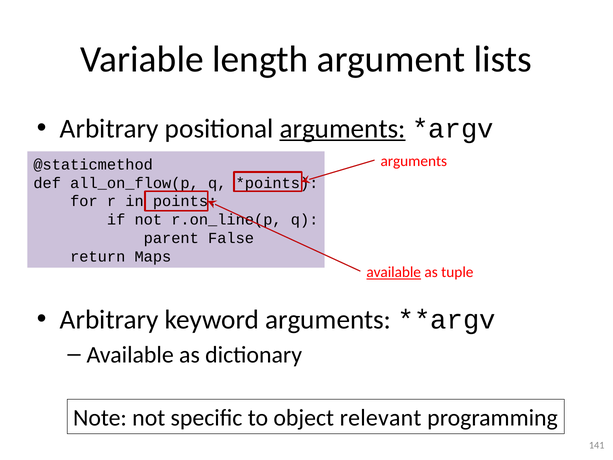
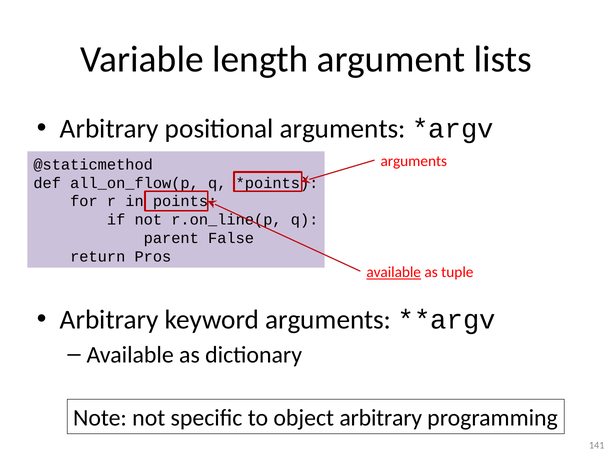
arguments underline: present -> none (343, 129)
Maps: Maps -> Pros (153, 256)
object relevant: relevant -> arbitrary (381, 418)
